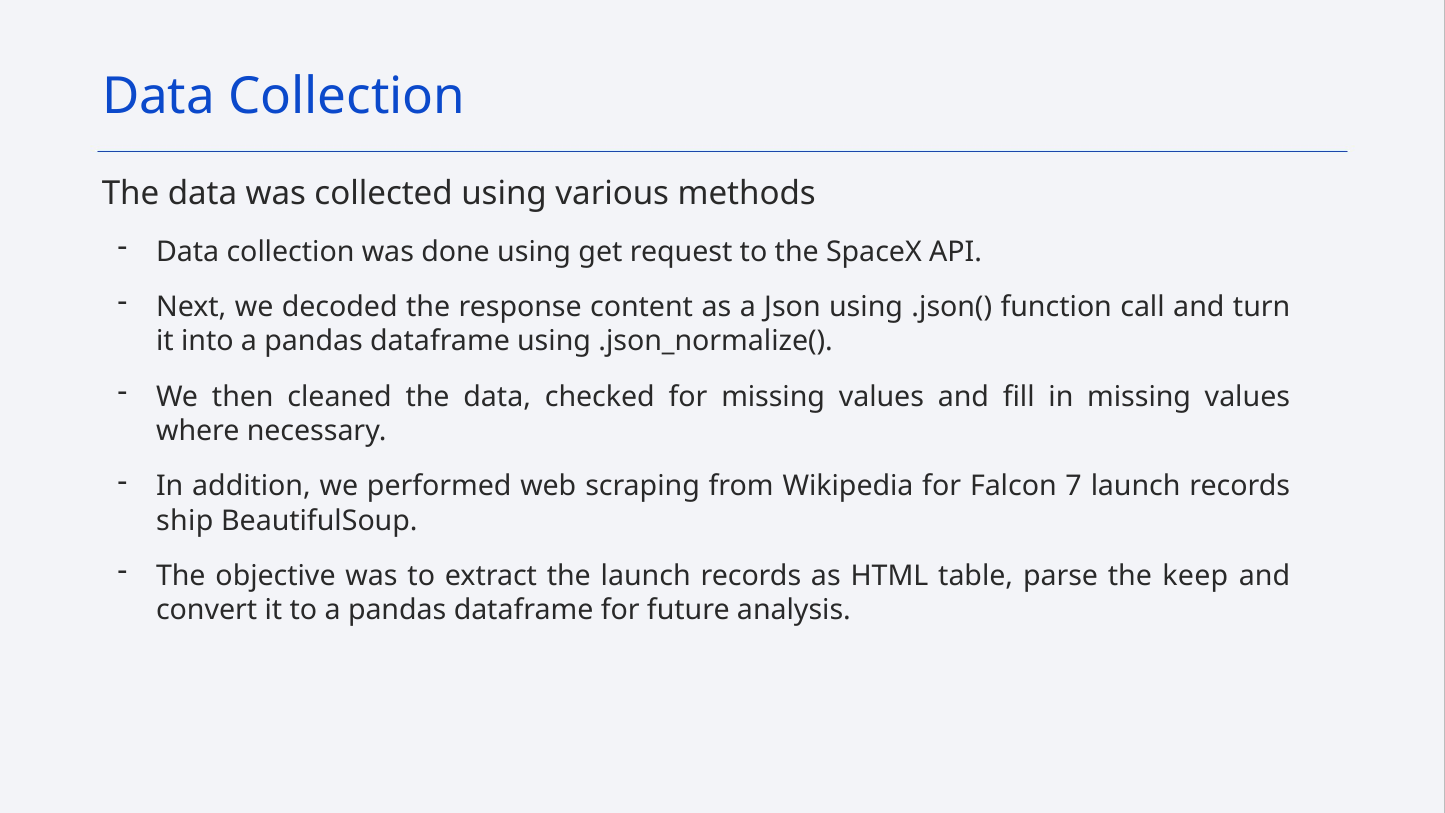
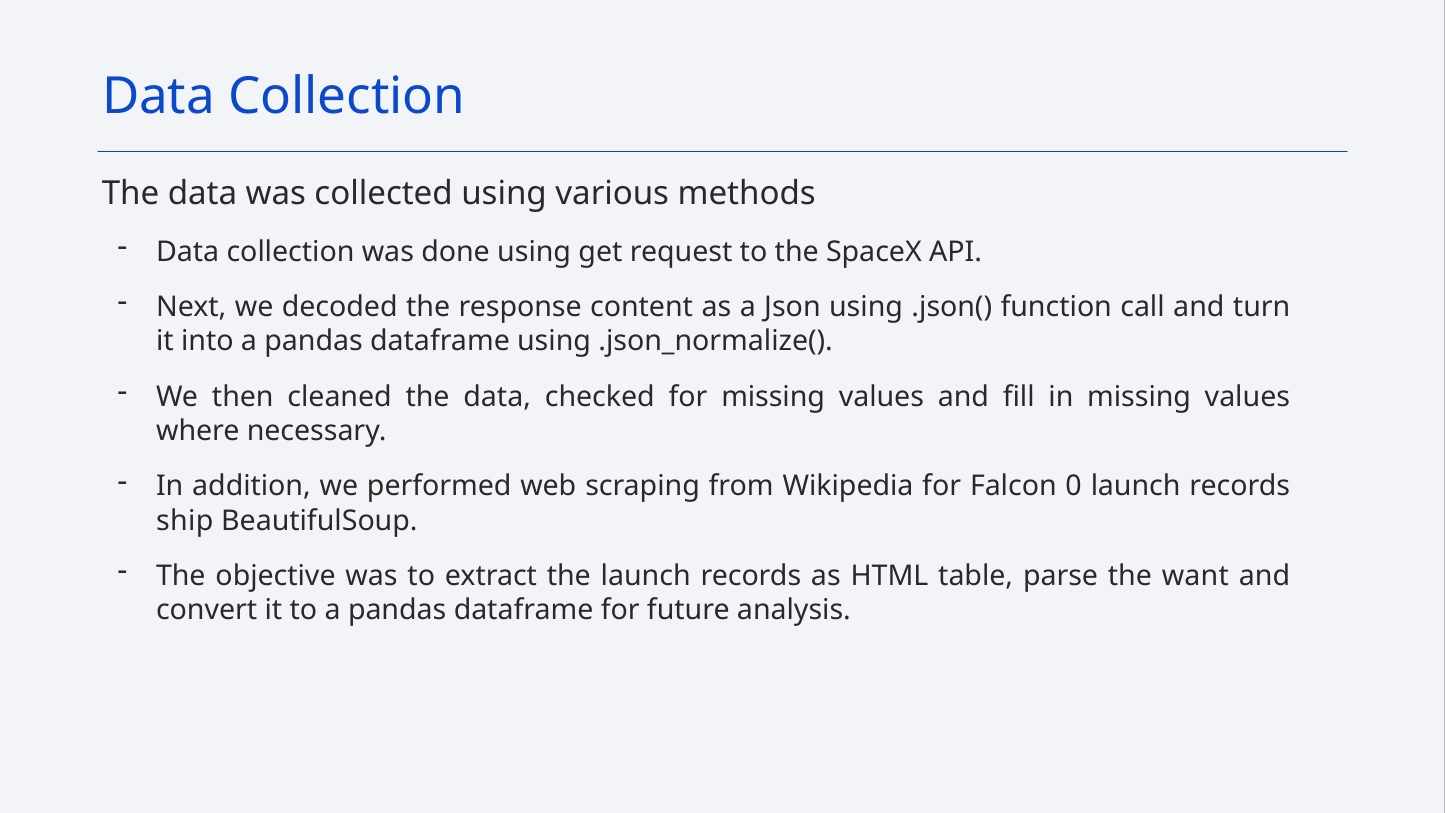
7: 7 -> 0 (1074, 486)
keep: keep -> want (1195, 576)
